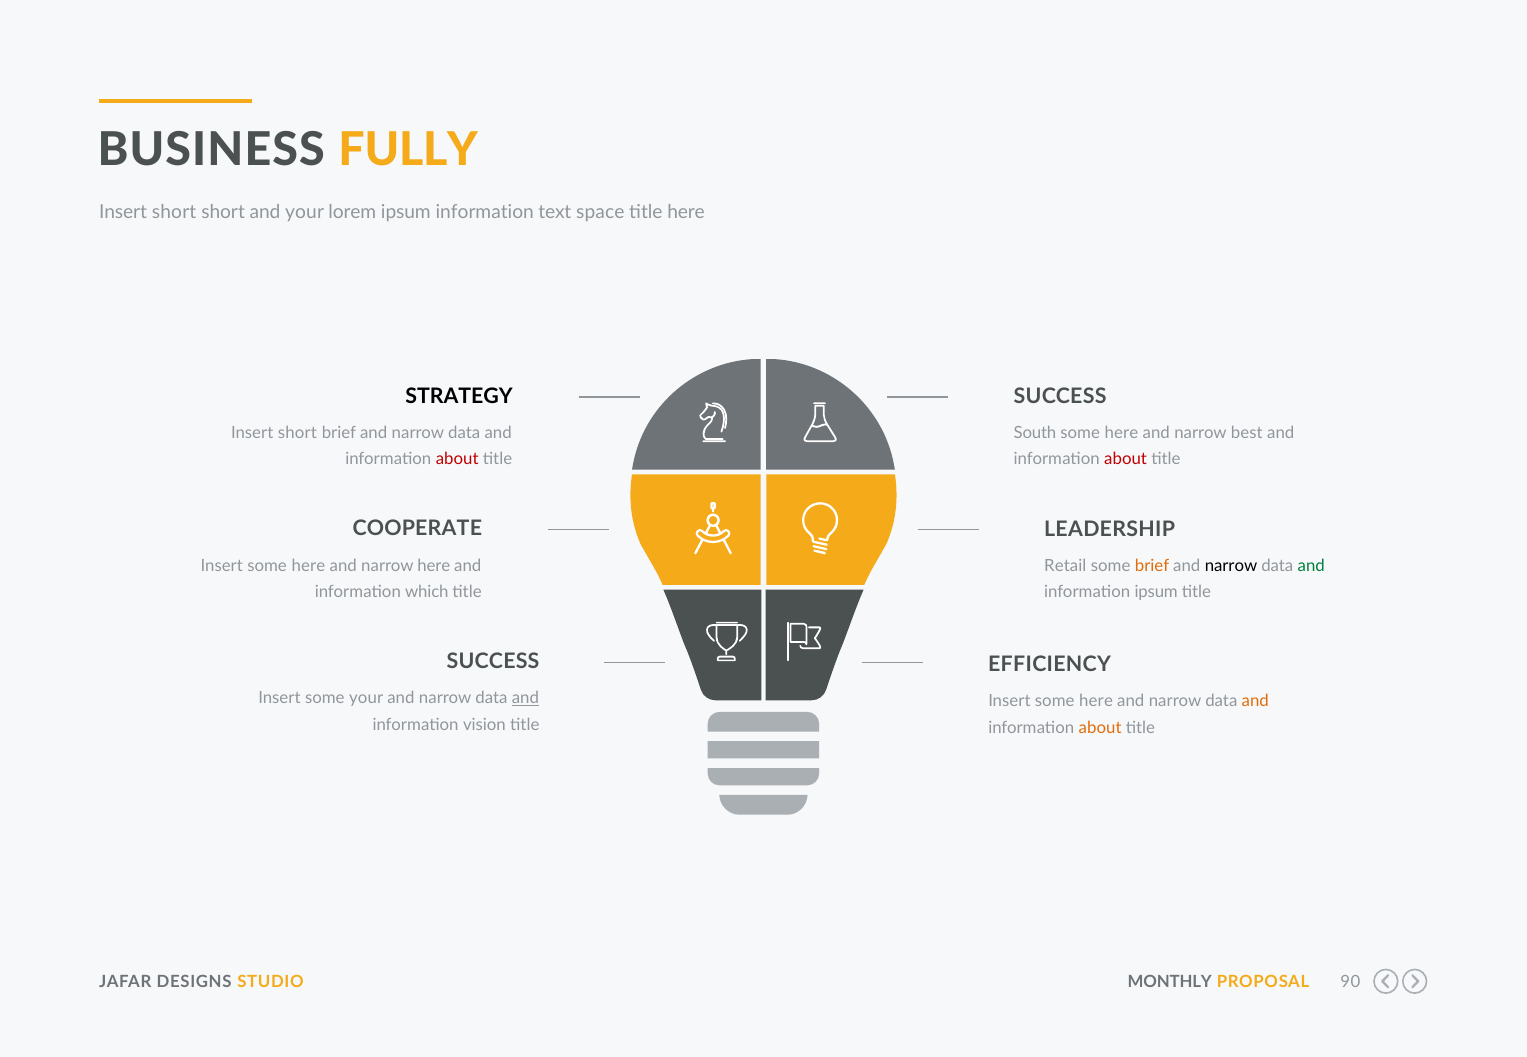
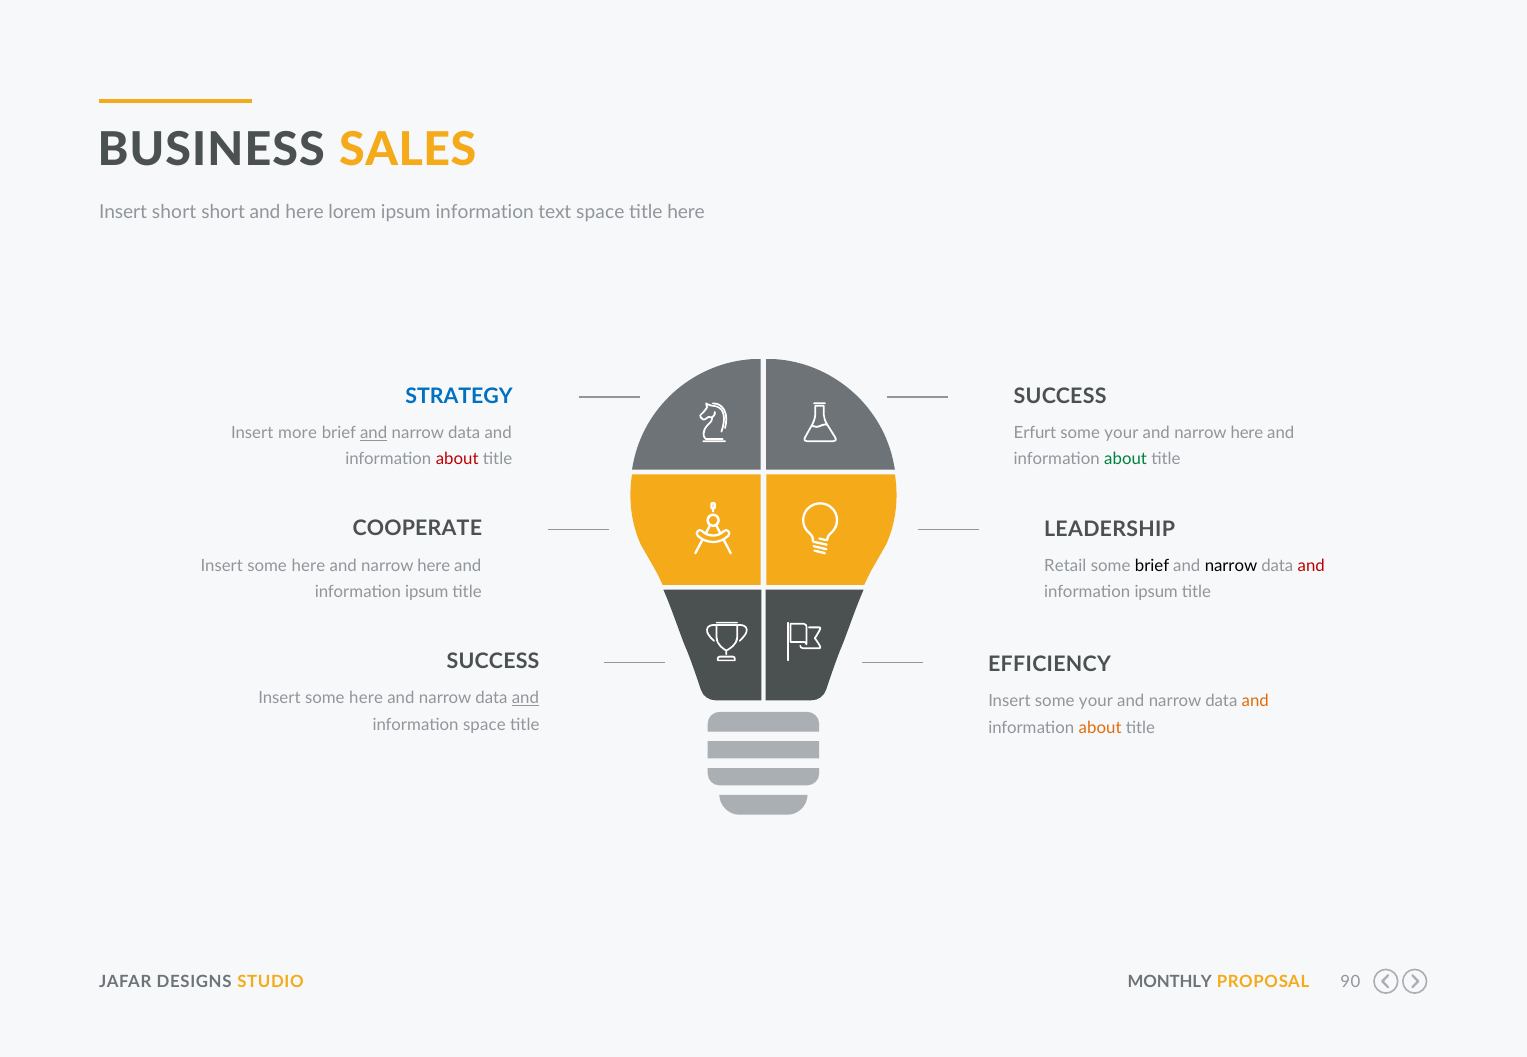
FULLY: FULLY -> SALES (408, 150)
and your: your -> here (305, 212)
STRATEGY colour: black -> blue (459, 396)
short: short -> more (297, 433)
and underline: none -> present (374, 433)
South: South -> Erfurt (1035, 433)
here: here -> your (1121, 433)
best: best -> here (1247, 433)
about colour: red -> green (1126, 459)
brief colour: orange -> black (1152, 566)
and colour: green -> red (1311, 566)
which: which -> ipsum (427, 592)
your: your -> here (366, 698)
here: here -> your (1096, 701)
information vision: vision -> space (484, 725)
